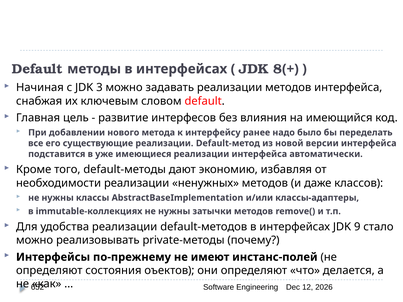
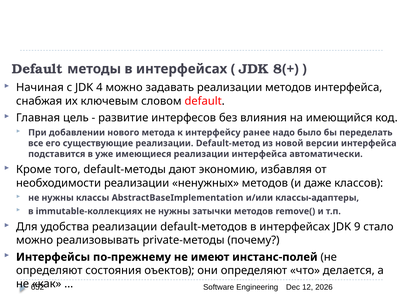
3: 3 -> 4 (99, 88)
